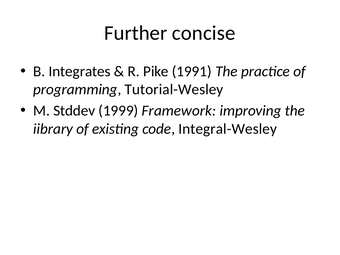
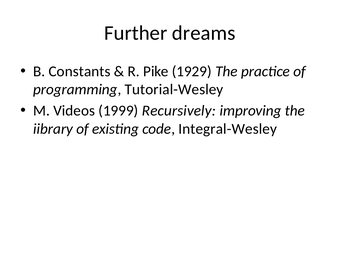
concise: concise -> dreams (204, 33)
Integrates: Integrates -> Constants (80, 71)
1991: 1991 -> 1929 (192, 71)
Stddev: Stddev -> Videos (74, 111)
Framework: Framework -> Recursively (179, 111)
